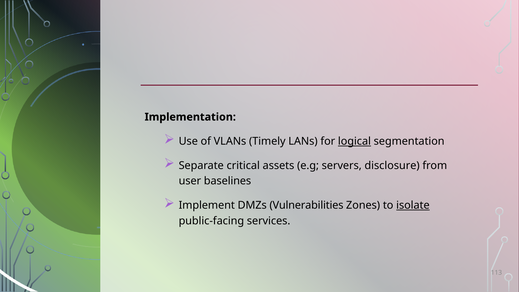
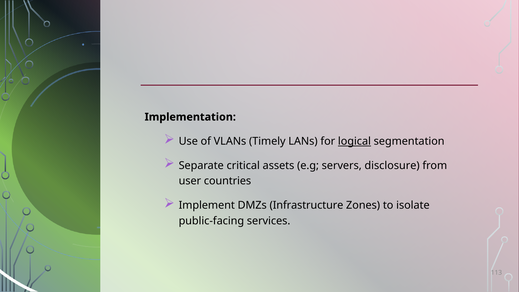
baselines: baselines -> countries (228, 181)
Vulnerabilities: Vulnerabilities -> Infrastructure (306, 205)
isolate underline: present -> none (413, 205)
